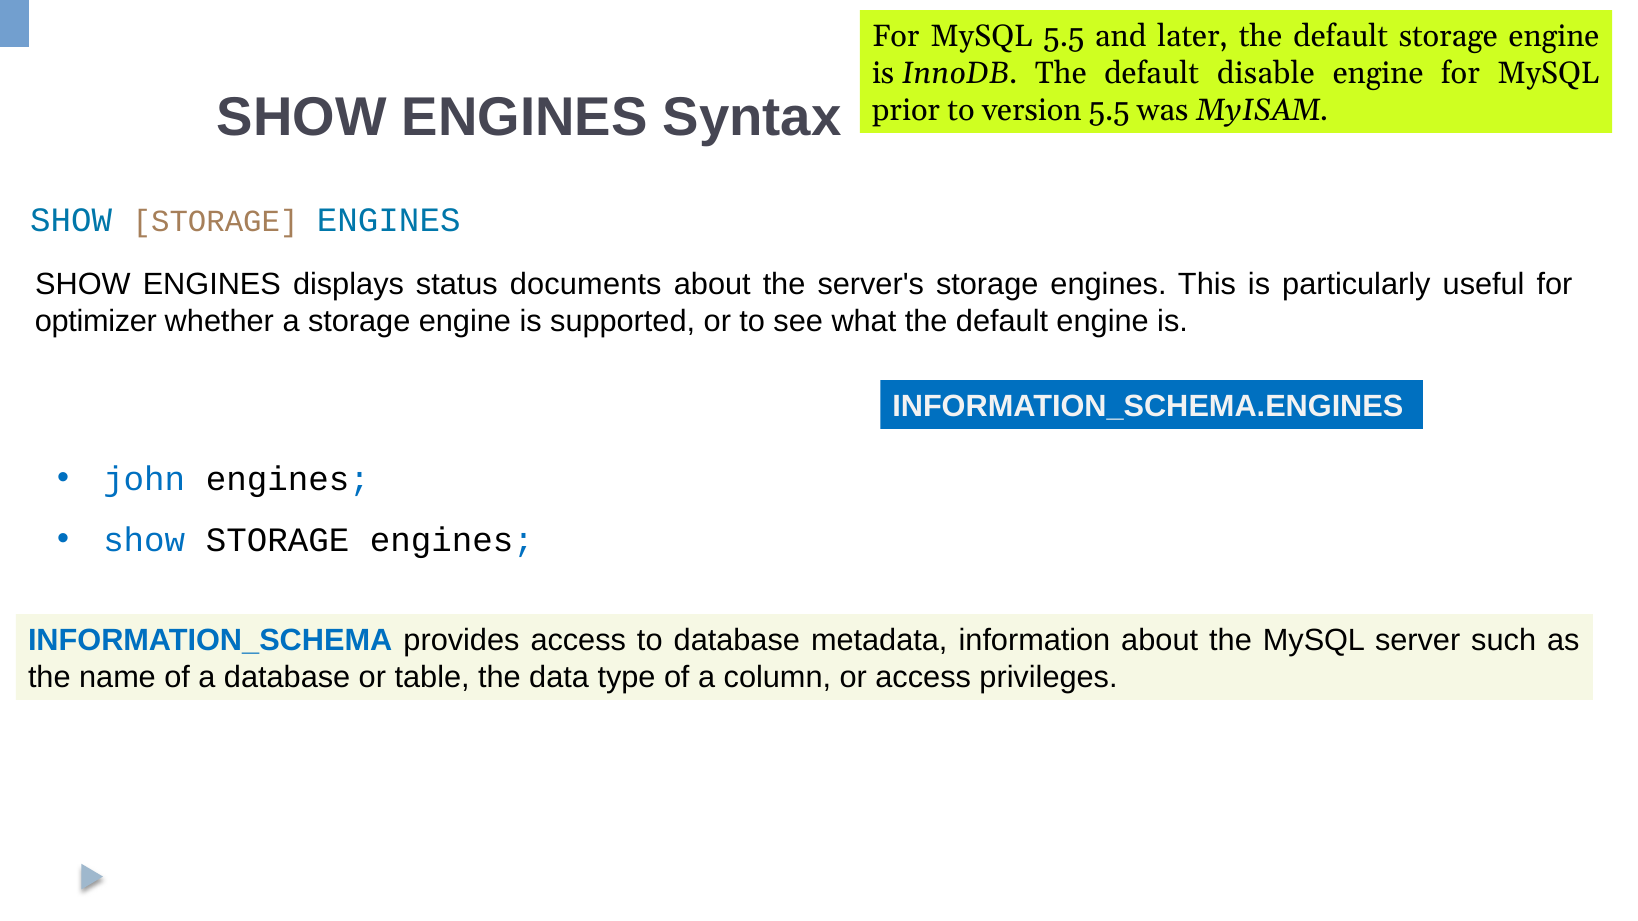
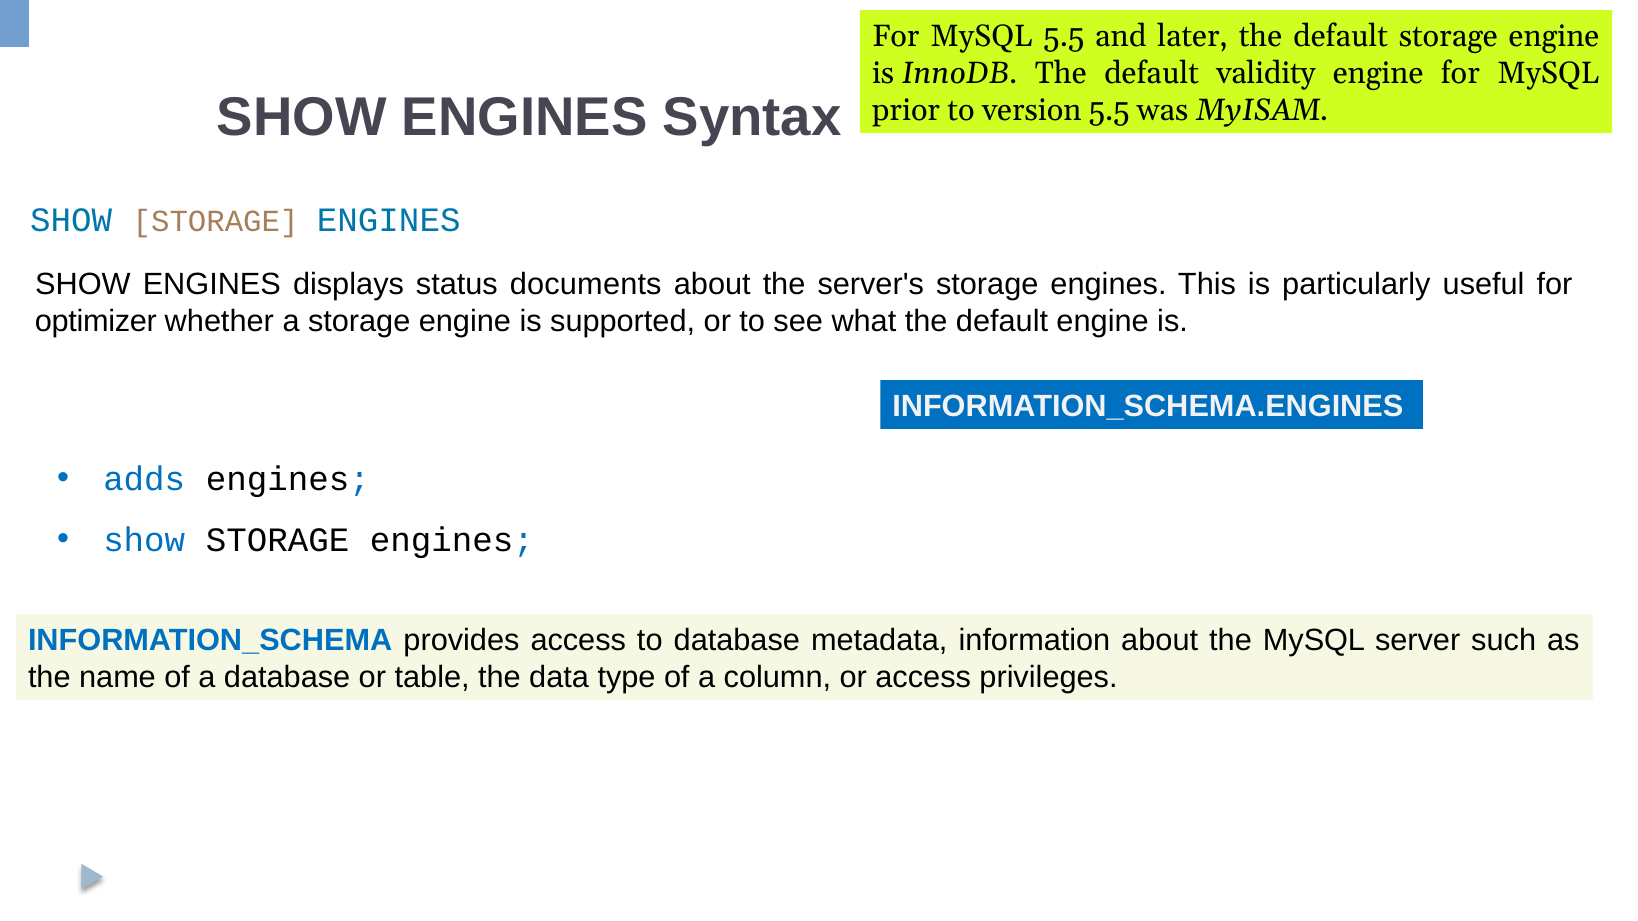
disable: disable -> validity (1266, 74)
john: john -> adds (144, 479)
